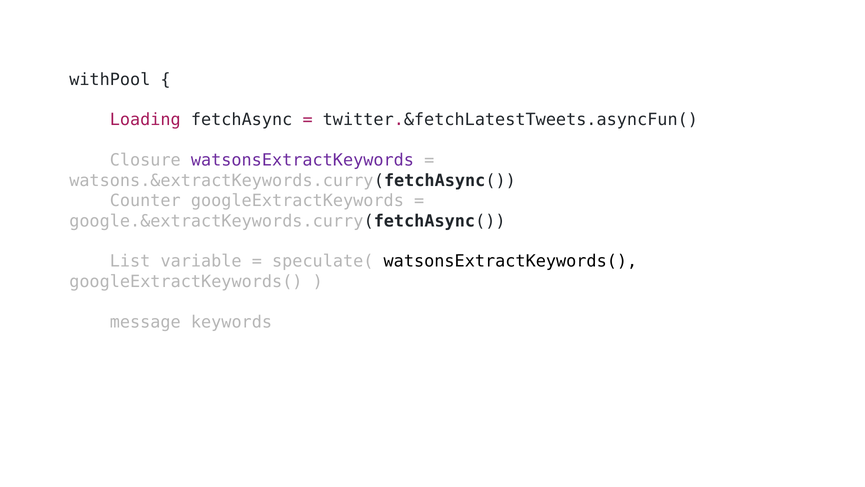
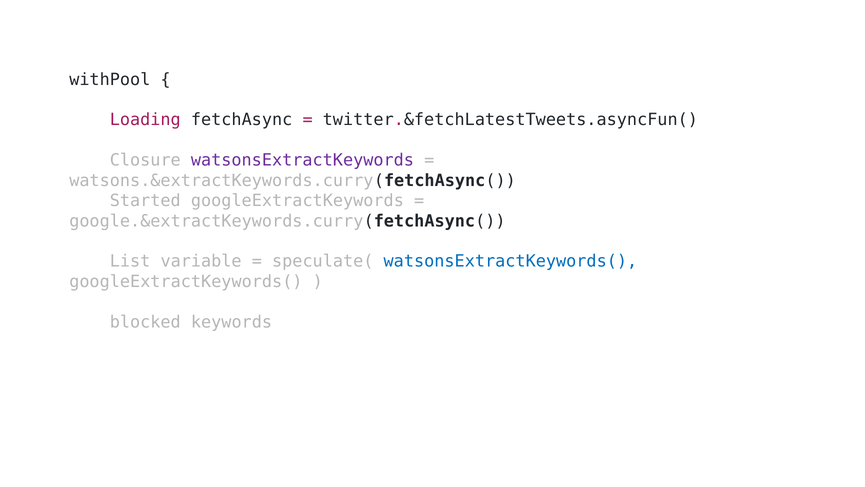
Counter: Counter -> Started (145, 201)
watsonsExtractKeywords( colour: black -> blue (510, 261)
message: message -> blocked (145, 322)
